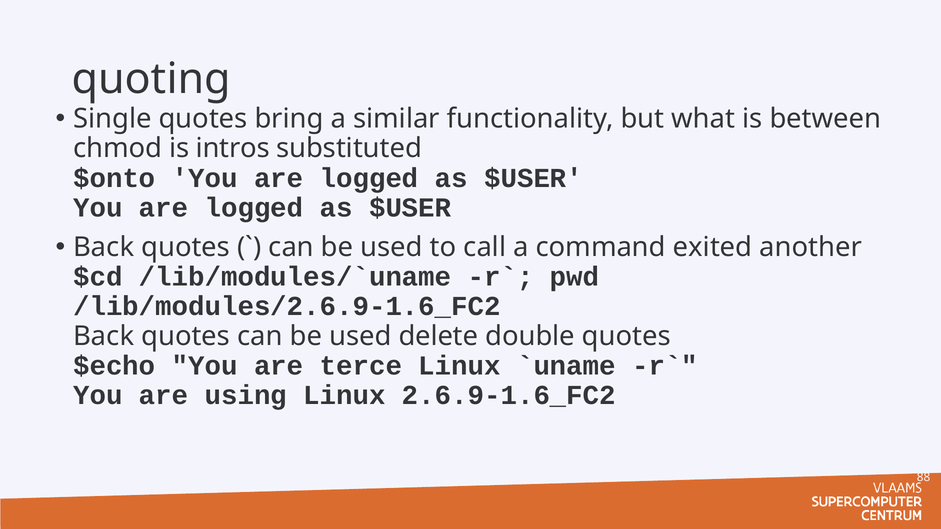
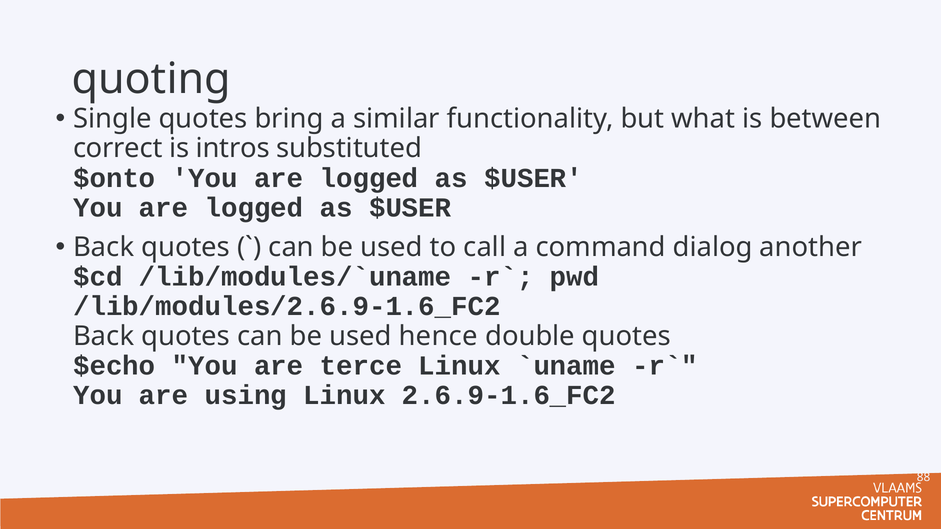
chmod: chmod -> correct (118, 149)
exited: exited -> dialog (713, 247)
delete: delete -> hence (438, 336)
